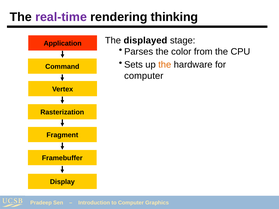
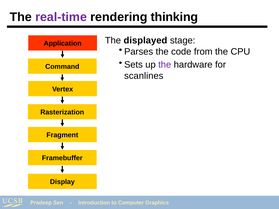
color: color -> code (181, 52)
the colour: orange -> purple (165, 65)
computer: computer -> scanlines (144, 76)
